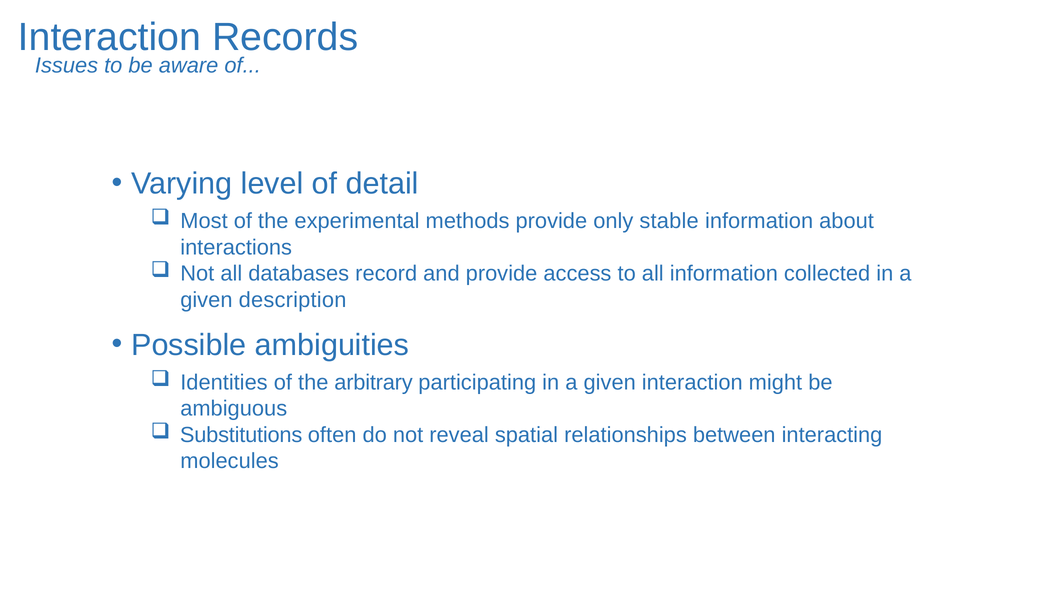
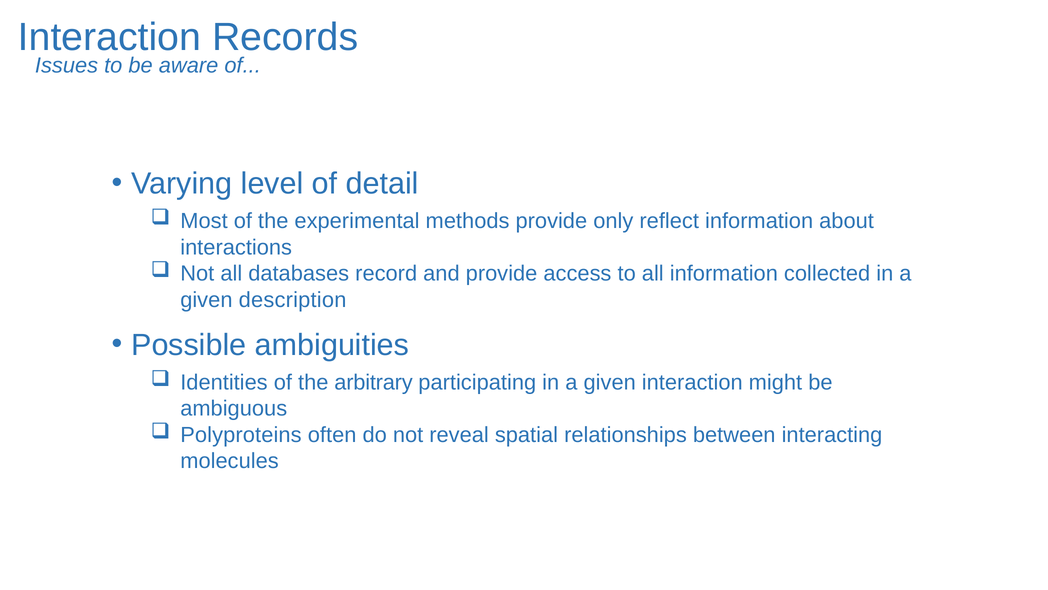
stable: stable -> reflect (669, 221)
Substitutions: Substitutions -> Polyproteins (241, 435)
